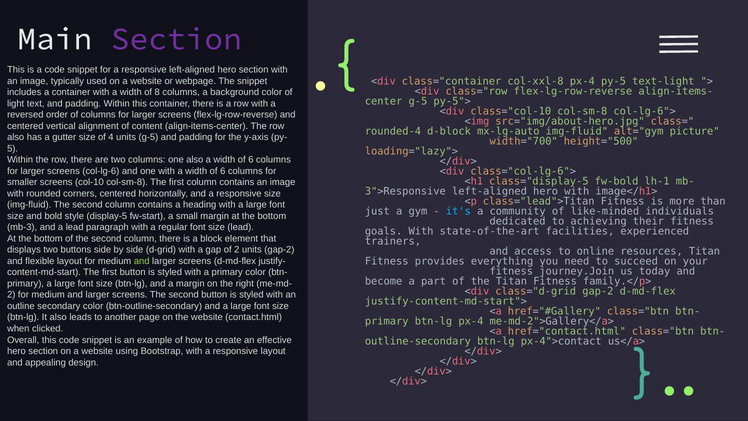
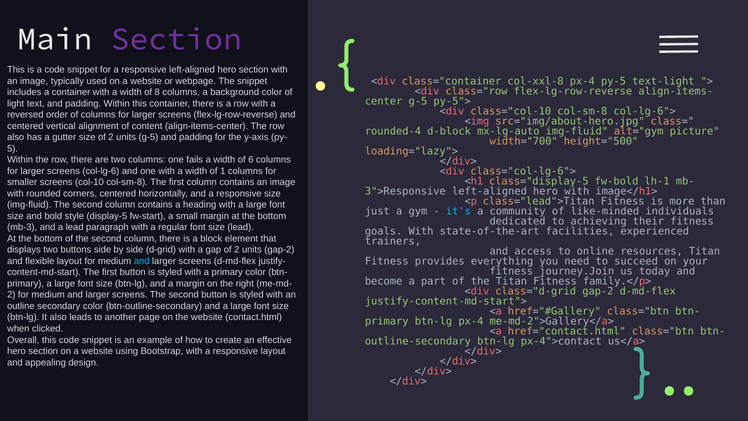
size of 4: 4 -> 2 (111, 137)
one also: also -> fails (195, 160)
6: 6 -> 1 (223, 171)
and colour: light green -> light blue (142, 261)
